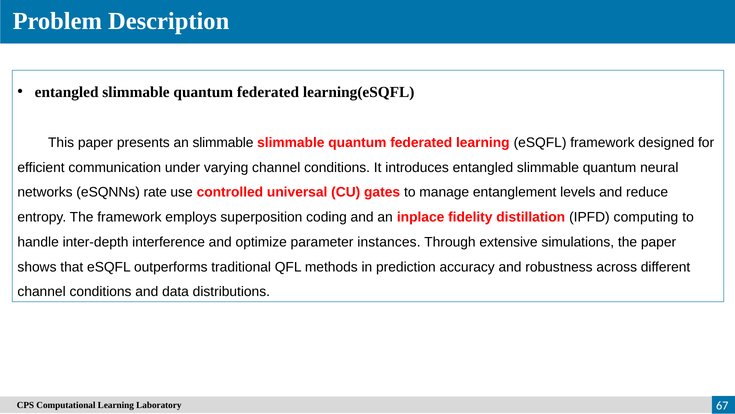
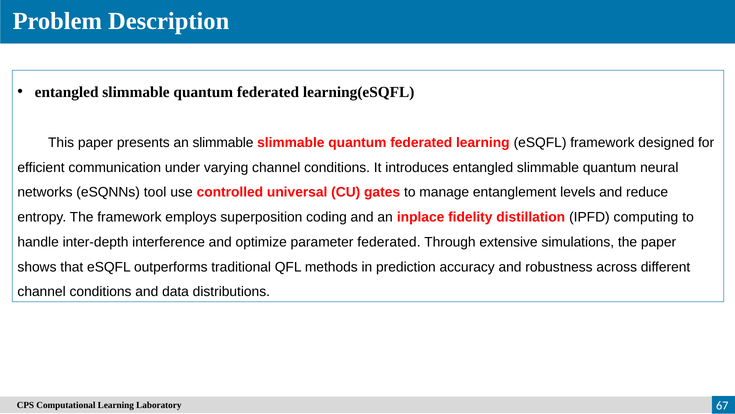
rate: rate -> tool (155, 192)
parameter instances: instances -> federated (389, 242)
